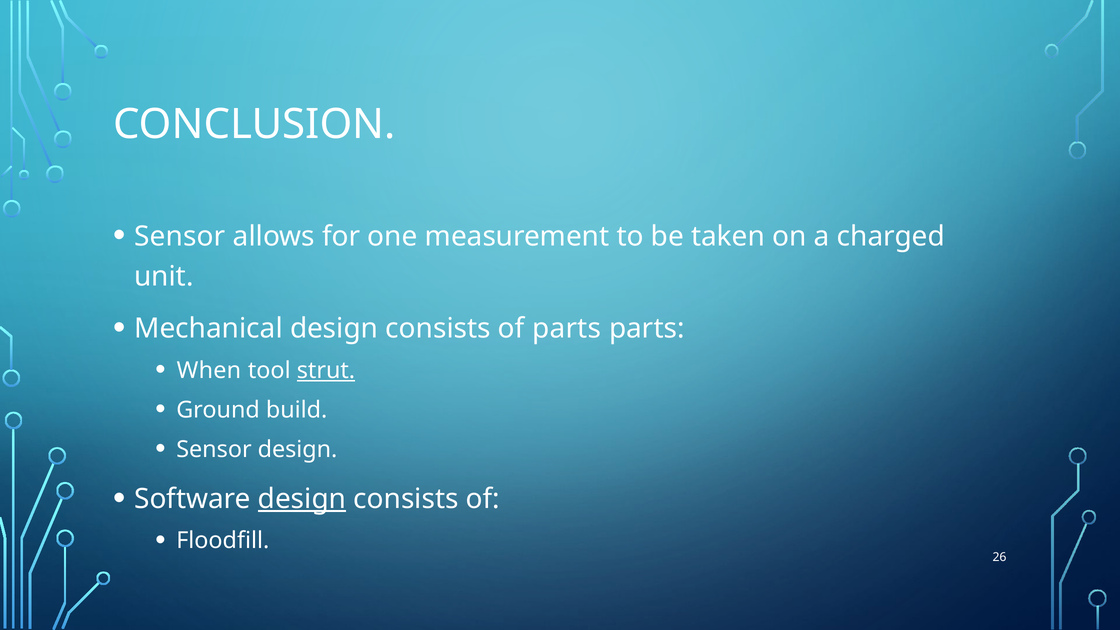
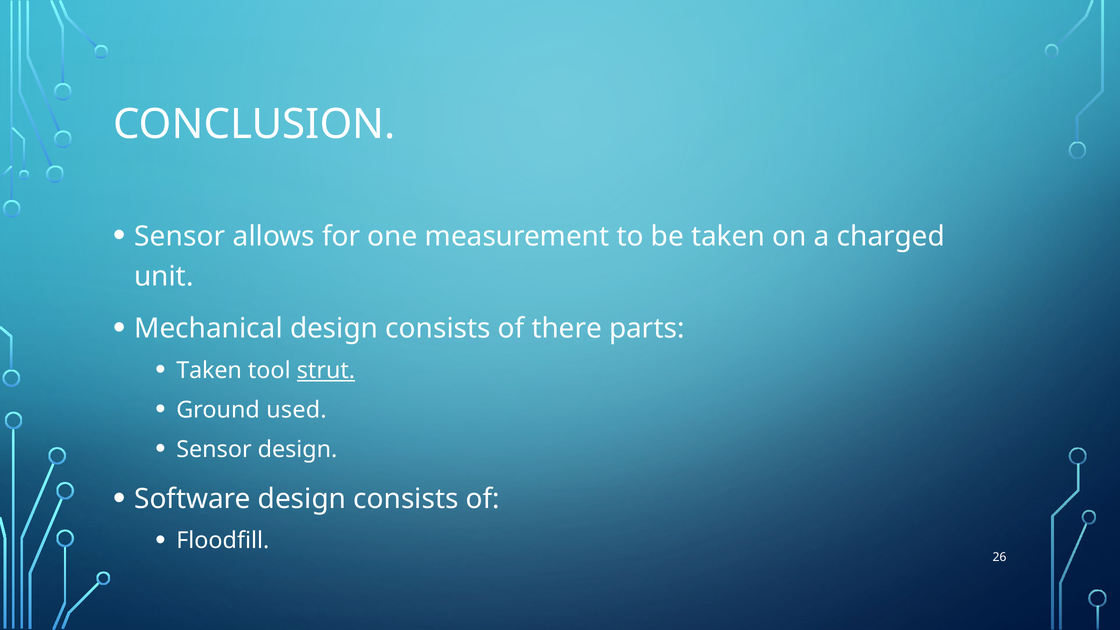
of parts: parts -> there (567, 329)
When: When -> Taken (209, 371)
build: build -> used (296, 410)
design underline: present -> none (302, 499)
